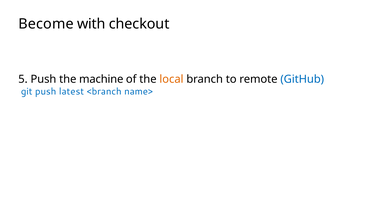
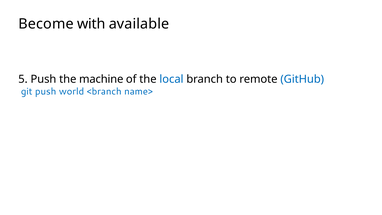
checkout: checkout -> available (139, 24)
local colour: orange -> blue (171, 79)
latest: latest -> world (72, 91)
